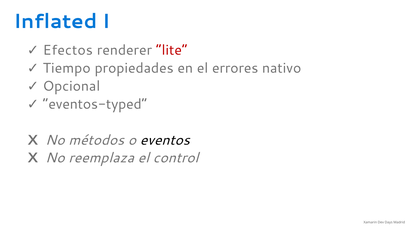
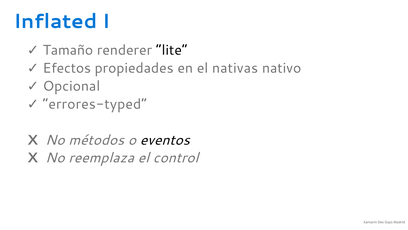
Efectos: Efectos -> Tamaño (68, 50)
lite colour: red -> black (172, 50)
Tiempo: Tiempo -> Efectos (67, 68)
errores: errores -> nativas (235, 68)
eventos-typed: eventos-typed -> errores-typed (98, 104)
